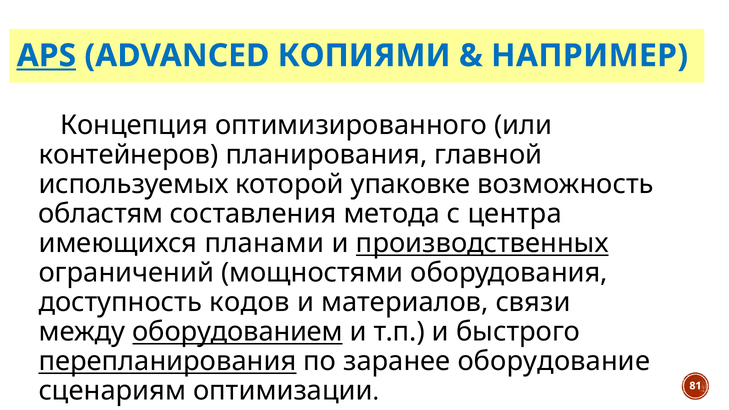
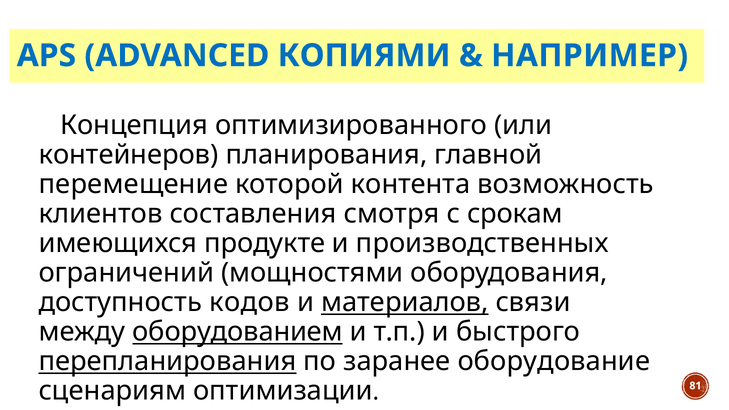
APS underline: present -> none (46, 56)
используемых: используемых -> перемещение (133, 184)
упаковке: упаковке -> контента (411, 184)
областям: областям -> клиентов (101, 214)
метода: метода -> смотря (392, 214)
центра: центра -> срокам (515, 214)
планами: планами -> продукте (265, 243)
производственных underline: present -> none (482, 243)
материалов underline: none -> present (405, 302)
